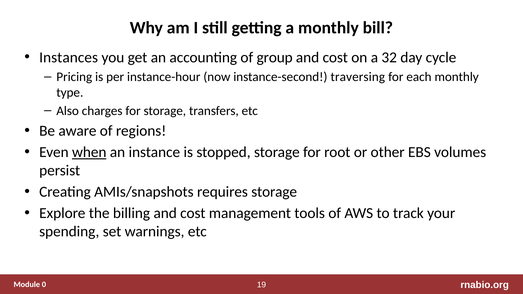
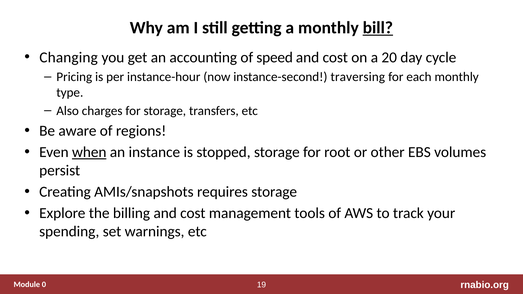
bill underline: none -> present (378, 28)
Instances: Instances -> Changing (69, 57)
group: group -> speed (275, 57)
32: 32 -> 20 (389, 57)
